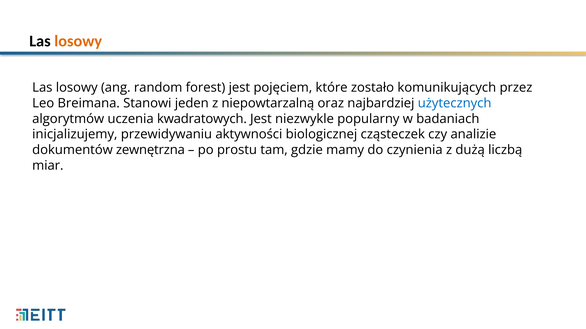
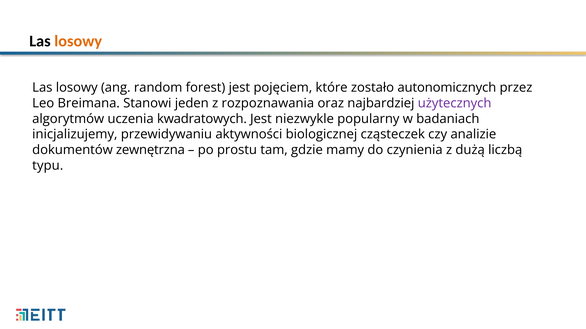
komunikujących: komunikujących -> autonomicznych (447, 88)
niepowtarzalną: niepowtarzalną -> rozpoznawania (268, 103)
użytecznych colour: blue -> purple (455, 103)
miar: miar -> typu (48, 166)
